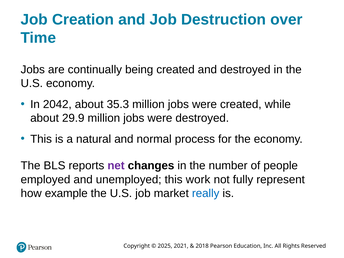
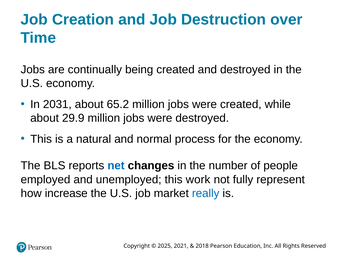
2042: 2042 -> 2031 (57, 104)
35.3: 35.3 -> 65.2 (118, 104)
net colour: purple -> blue (116, 166)
example: example -> increase (66, 193)
